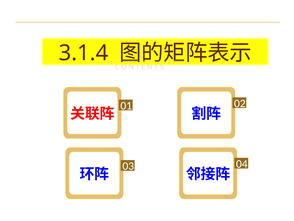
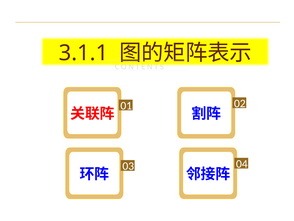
3.1.4: 3.1.4 -> 3.1.1 (83, 53)
